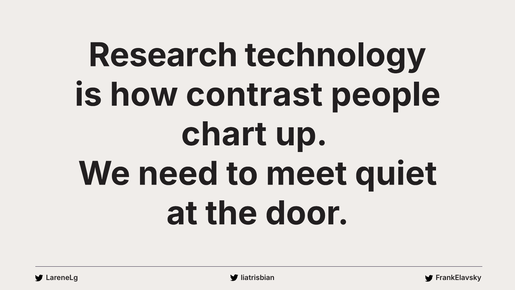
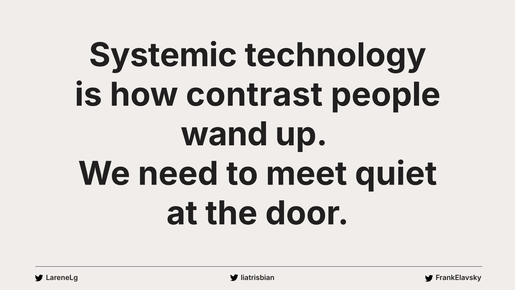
Research: Research -> Systemic (163, 55)
chart: chart -> wand (224, 134)
